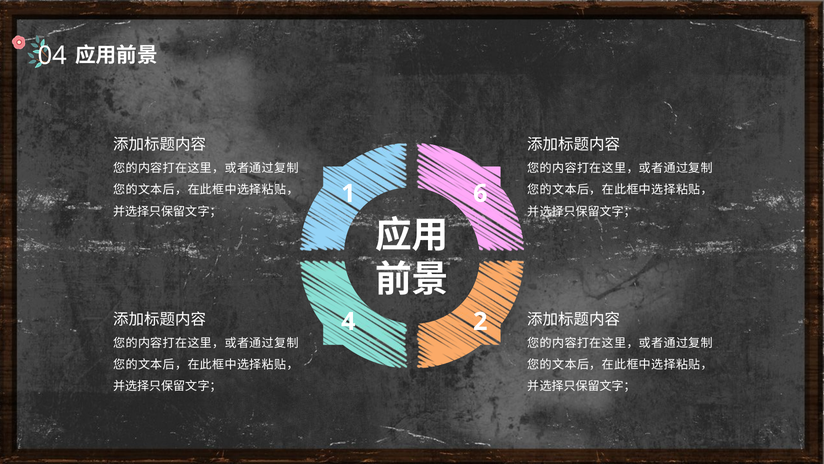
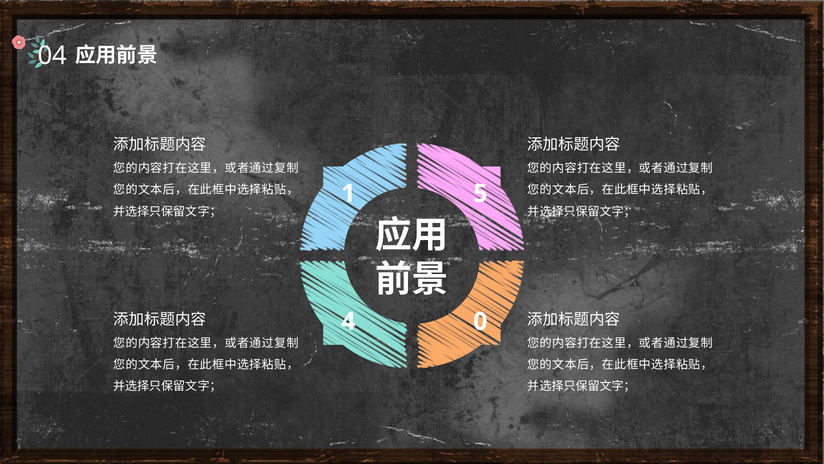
6: 6 -> 5 (480, 193)
2: 2 -> 0 (480, 321)
